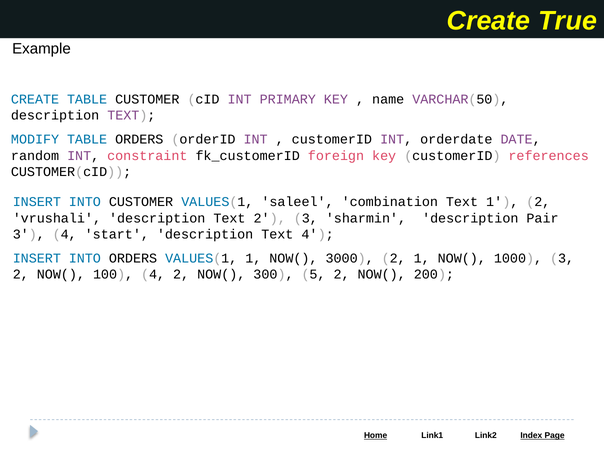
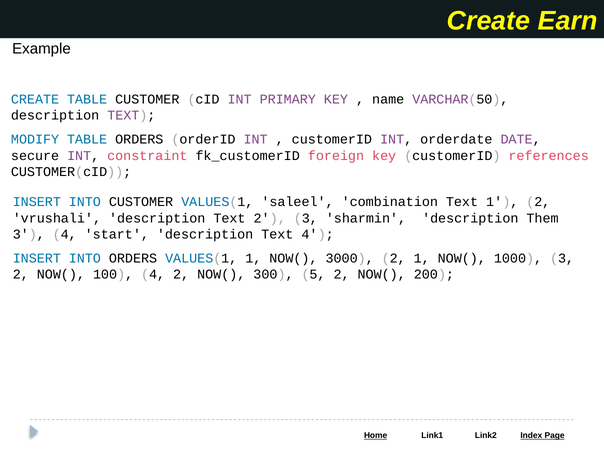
True: True -> Earn (568, 21)
random: random -> secure (35, 156)
Pair: Pair -> Them (543, 218)
